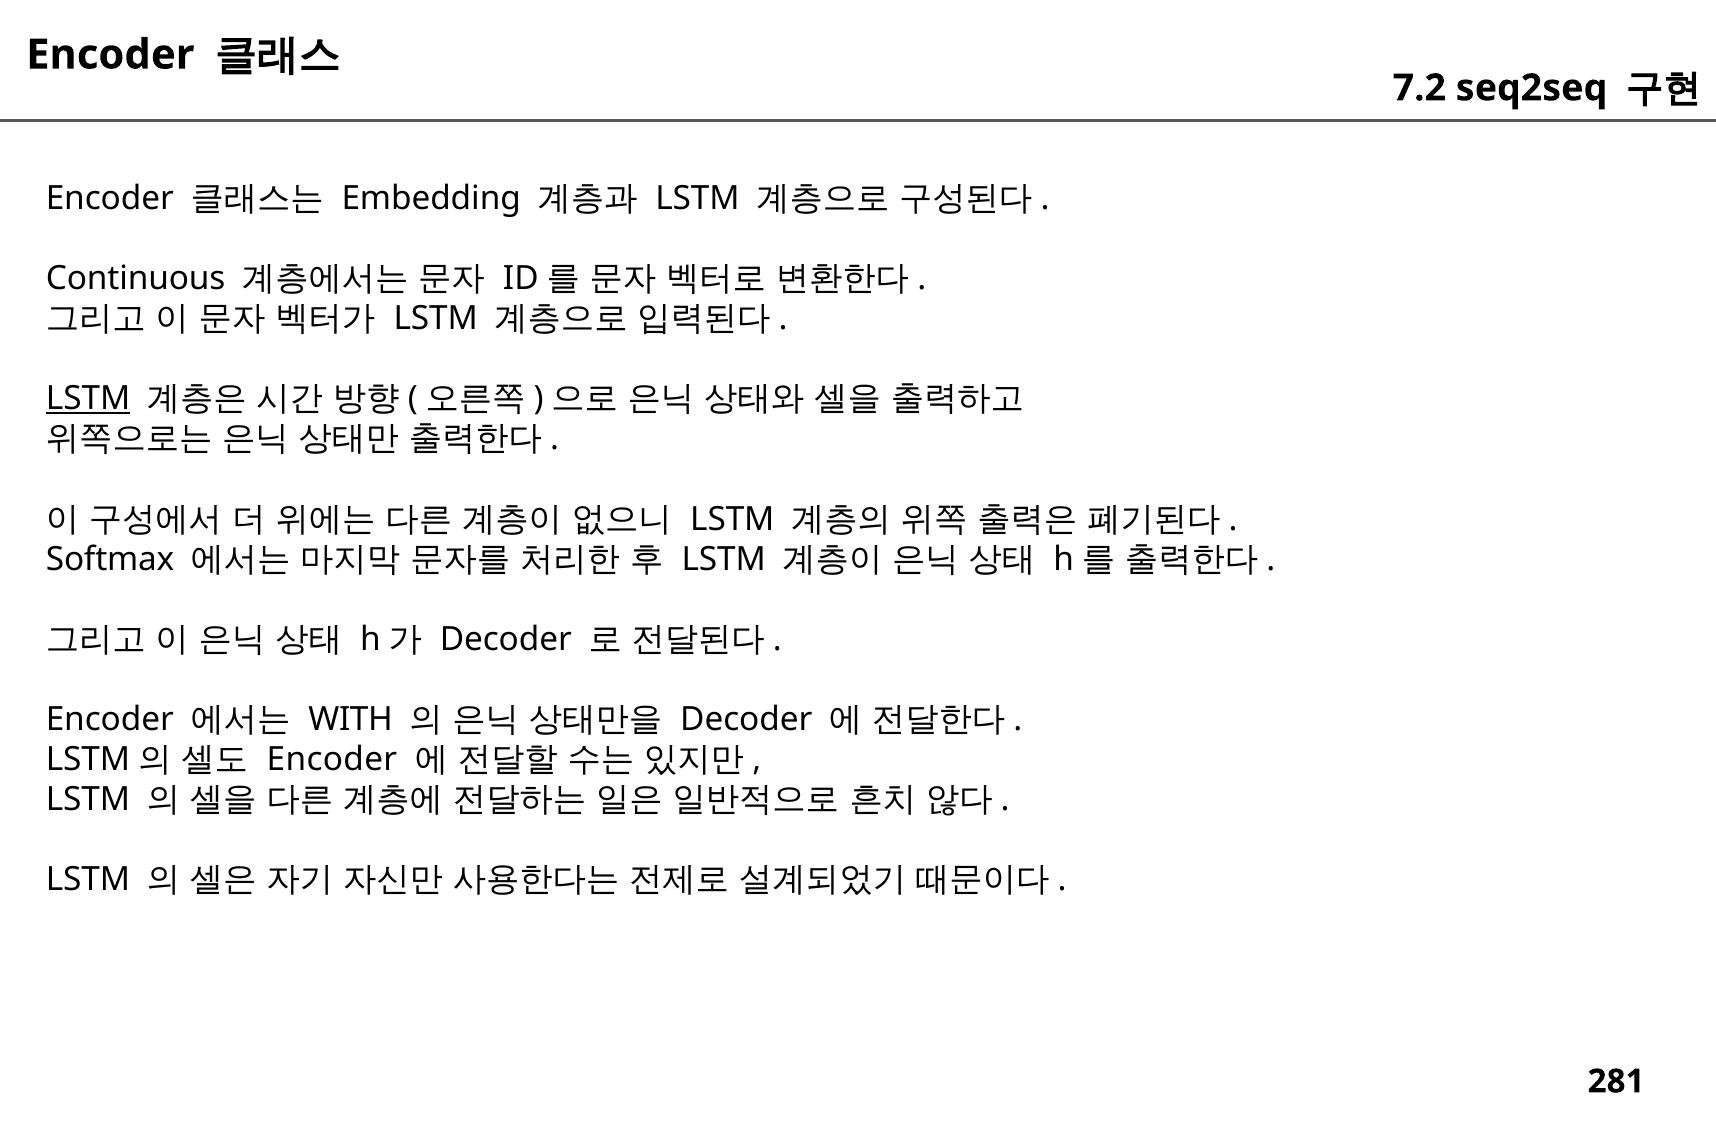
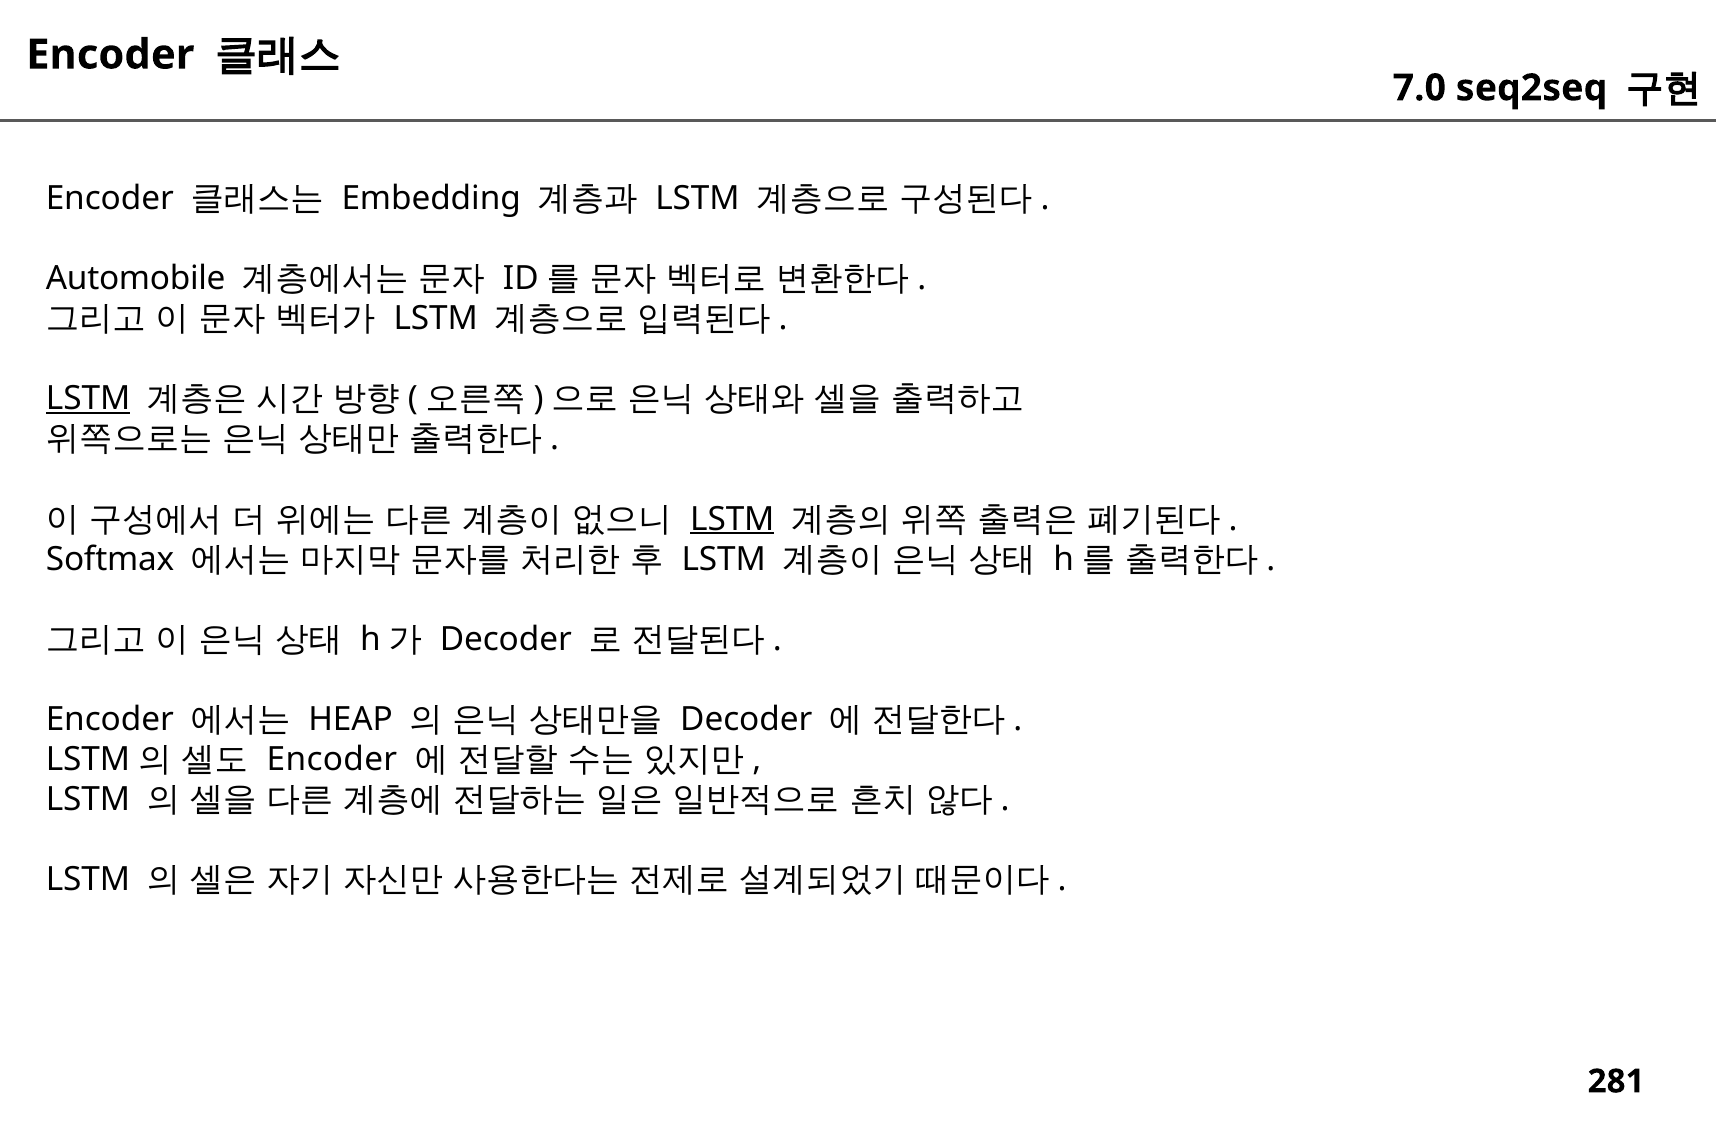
7.2: 7.2 -> 7.0 (1419, 88)
Continuous: Continuous -> Automobile (136, 279)
LSTM underline: none -> present (732, 519)
WITH: WITH -> HEAP (351, 719)
